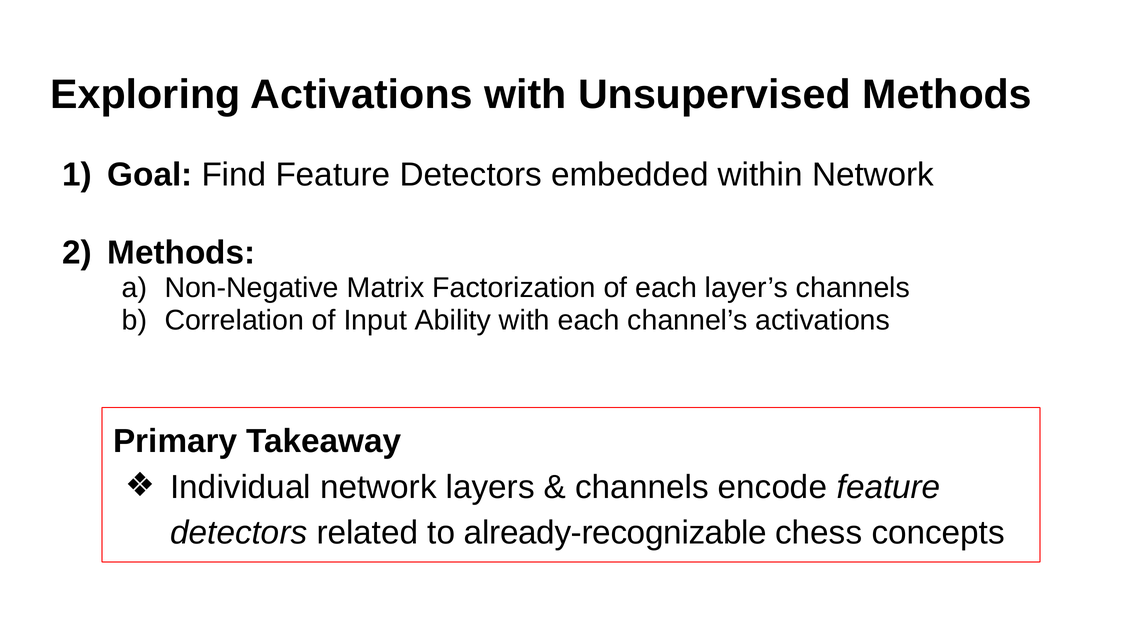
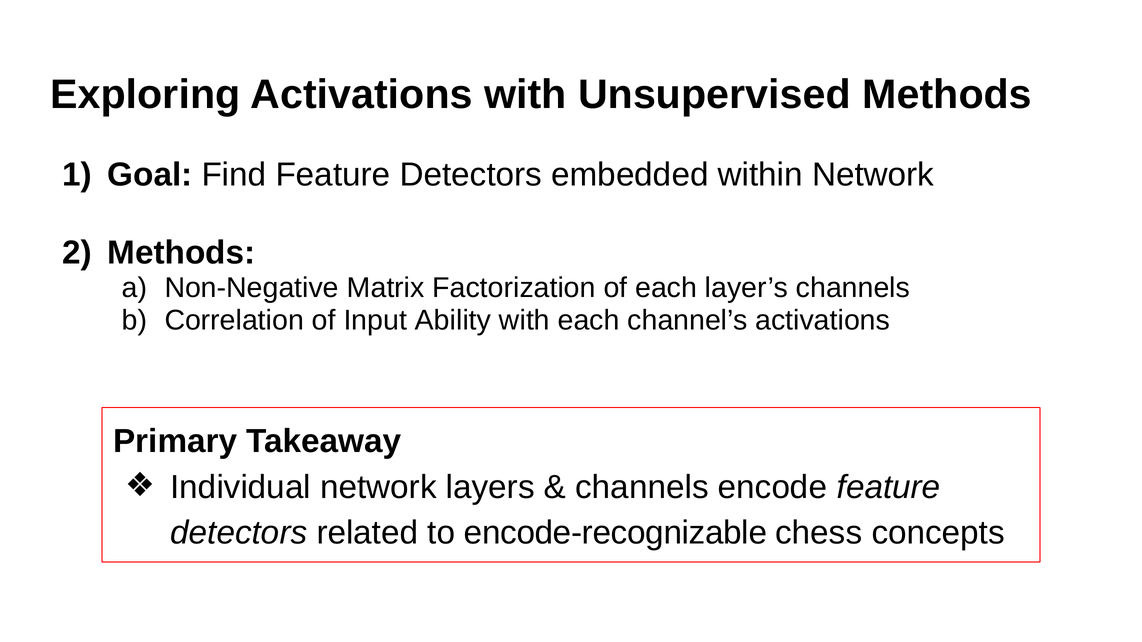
already-recognizable: already-recognizable -> encode-recognizable (615, 533)
